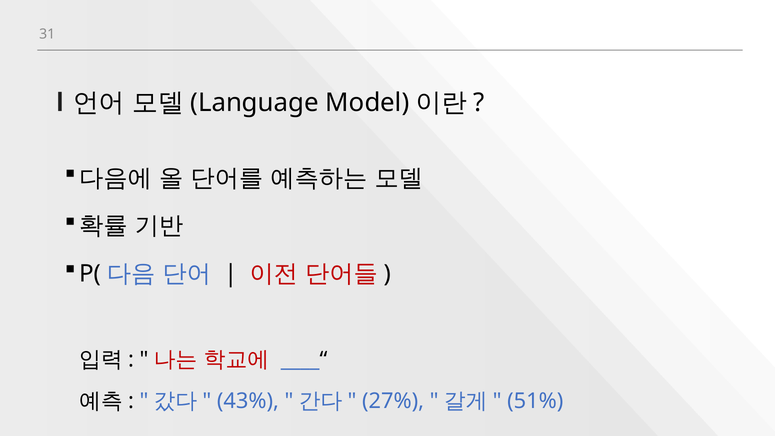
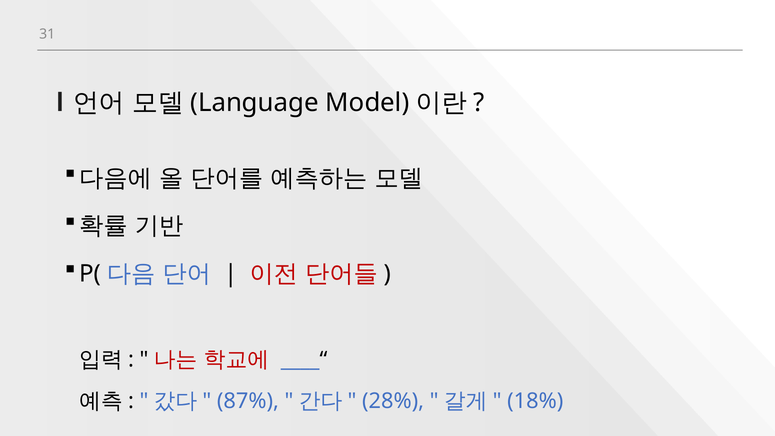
43%: 43% -> 87% (248, 401)
27%: 27% -> 28% (393, 401)
51%: 51% -> 18% (535, 401)
